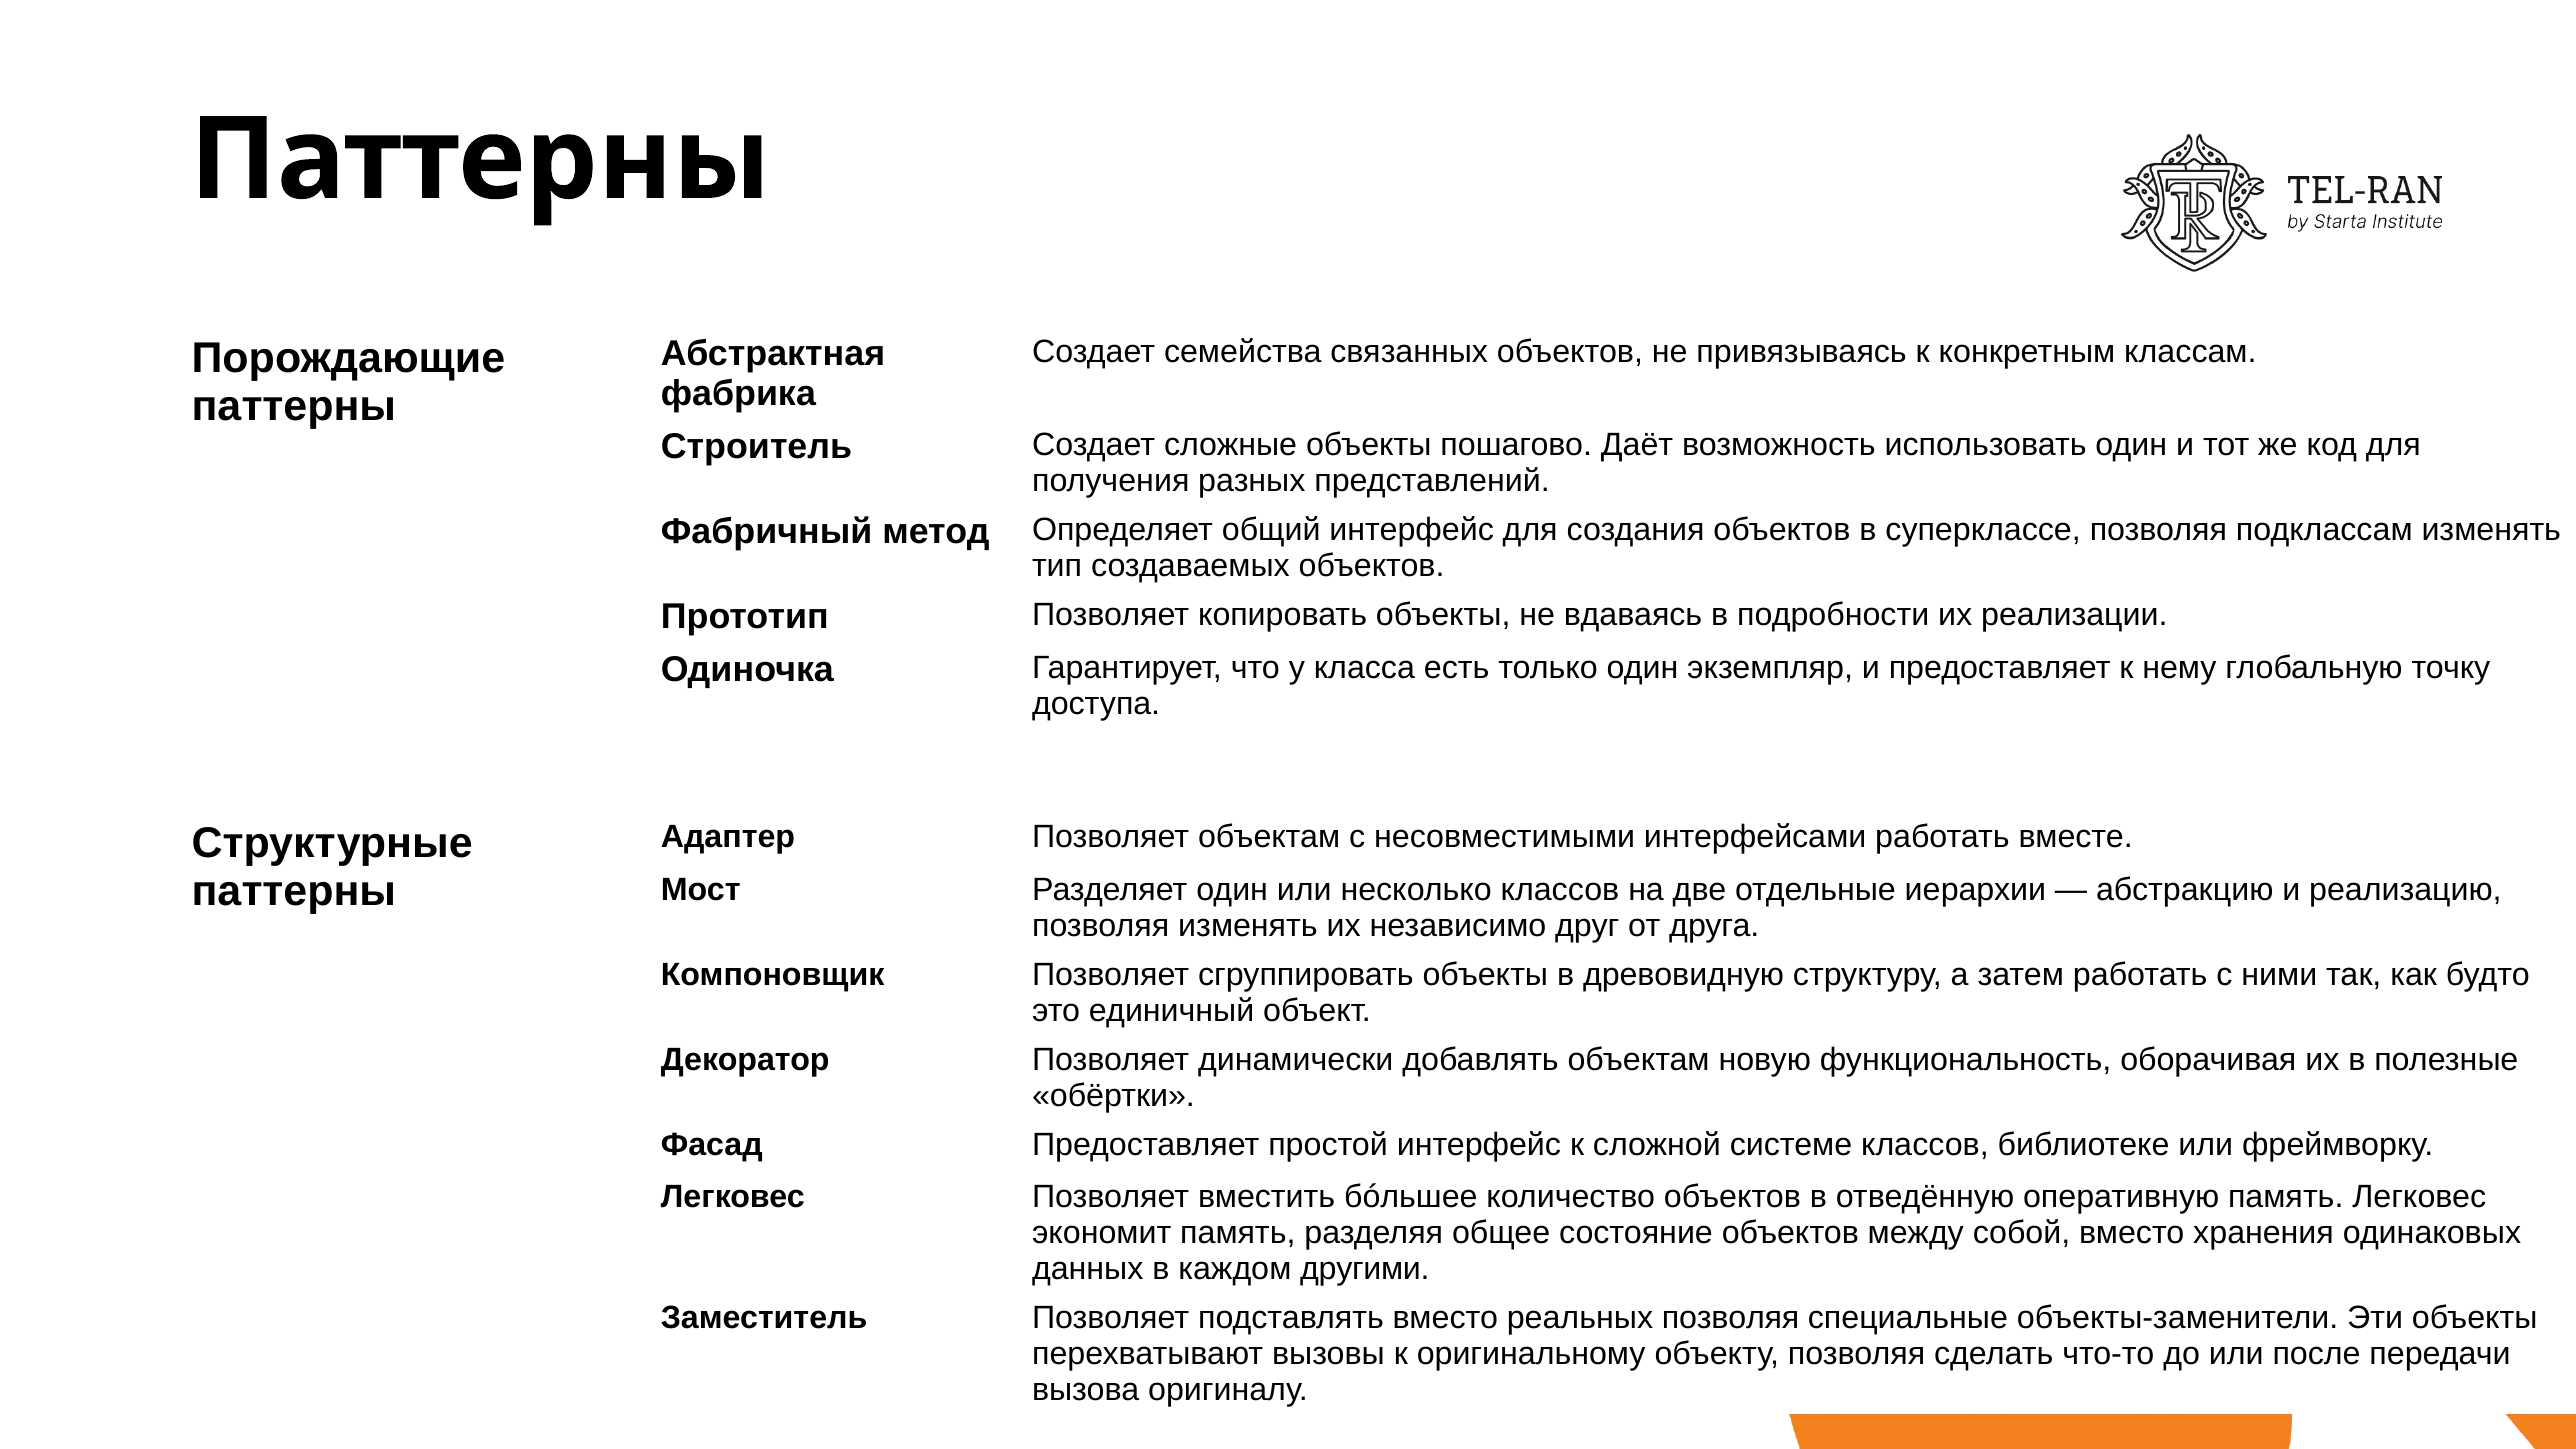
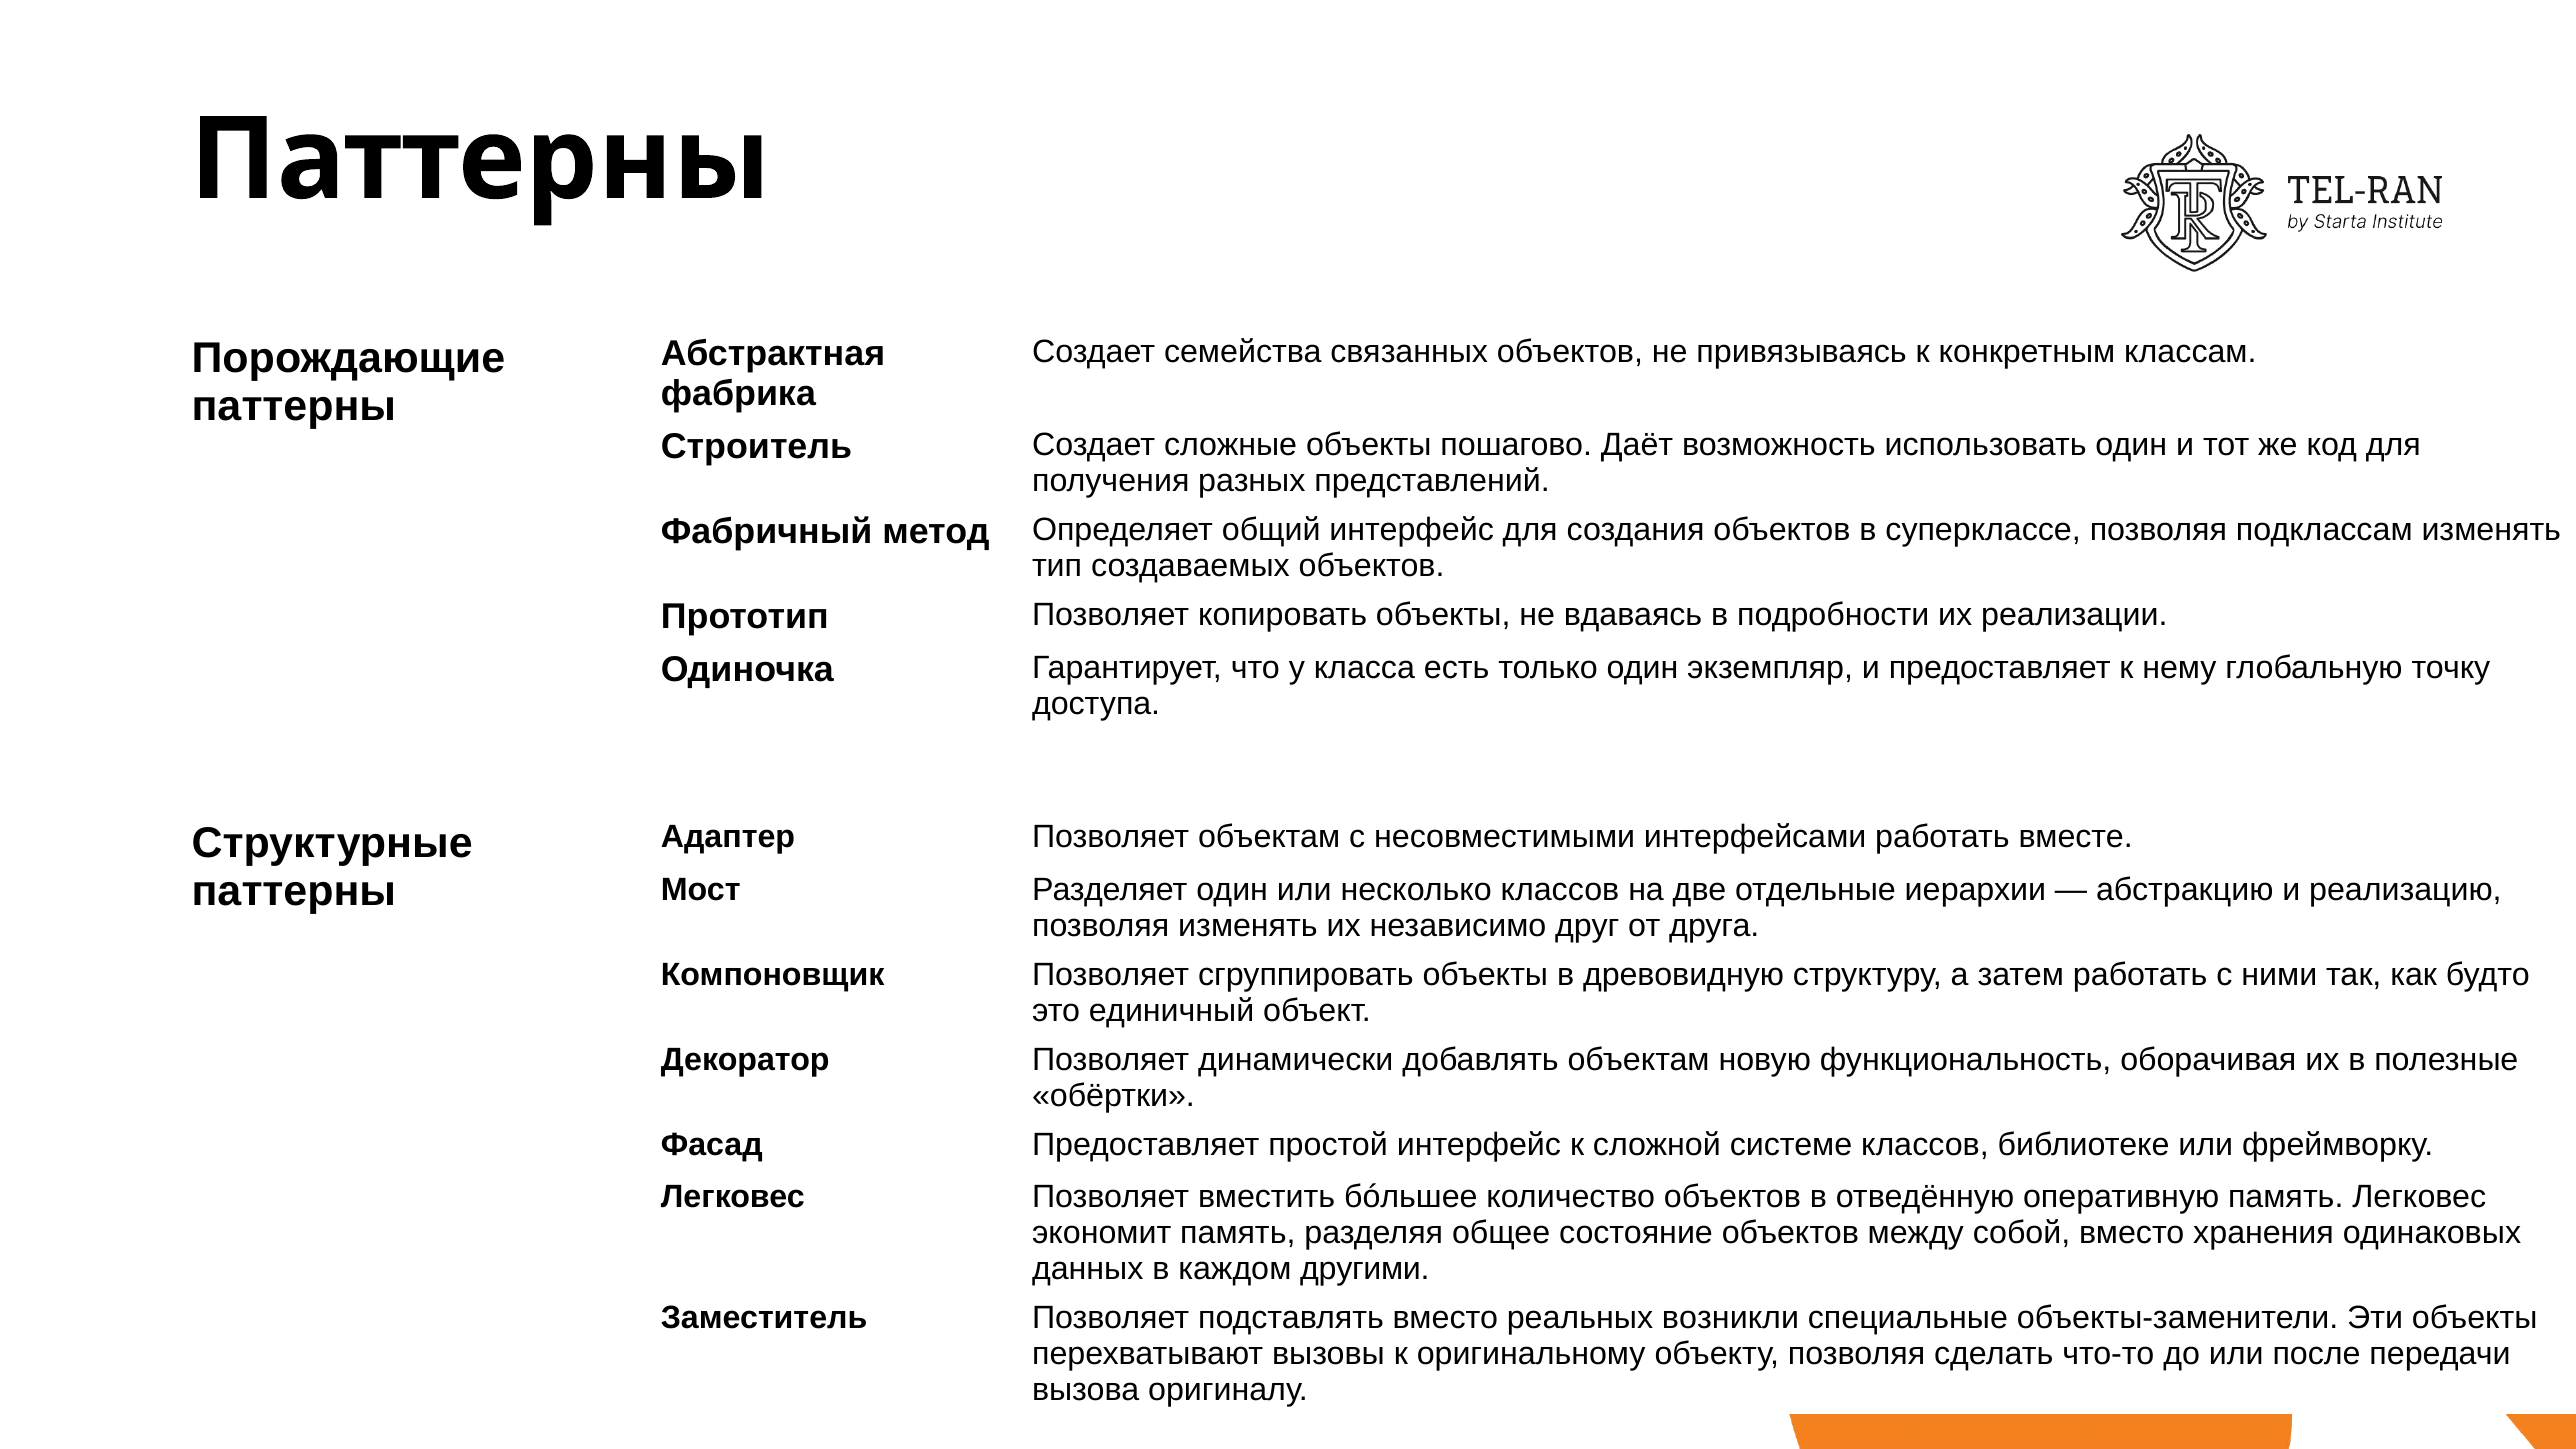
реальных позволяя: позволяя -> возникли (1730, 1318)
